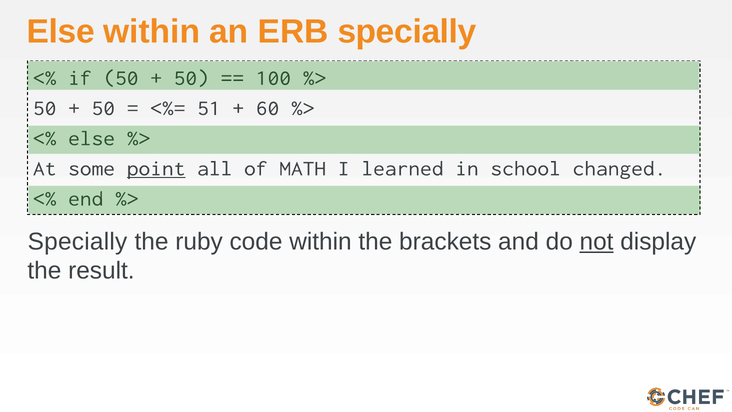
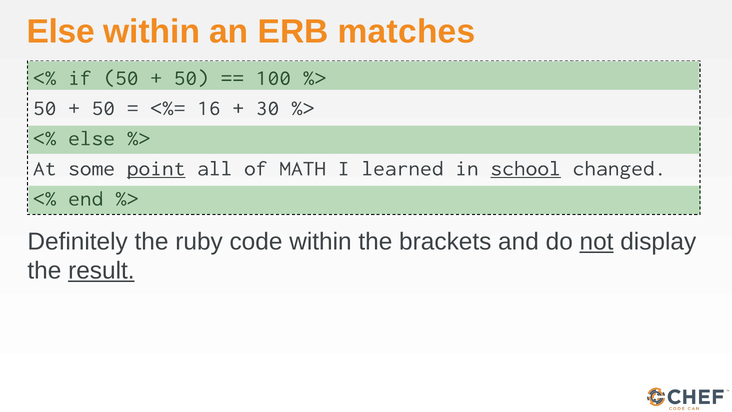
ERB specially: specially -> matches (407, 32)
51: 51 -> 16 (209, 108)
60: 60 -> 30 (268, 108)
school underline: none -> present (526, 168)
Specially: Specially -> Definitely (78, 241)
result underline: none -> present (101, 271)
